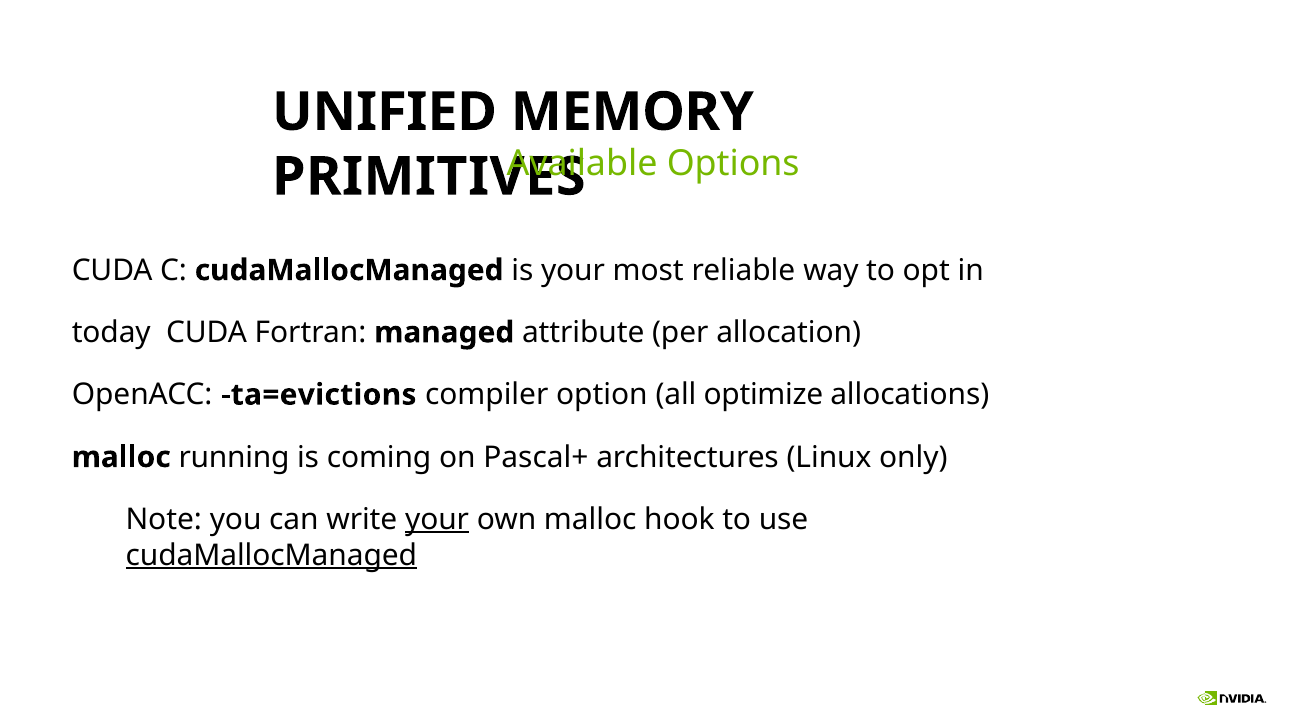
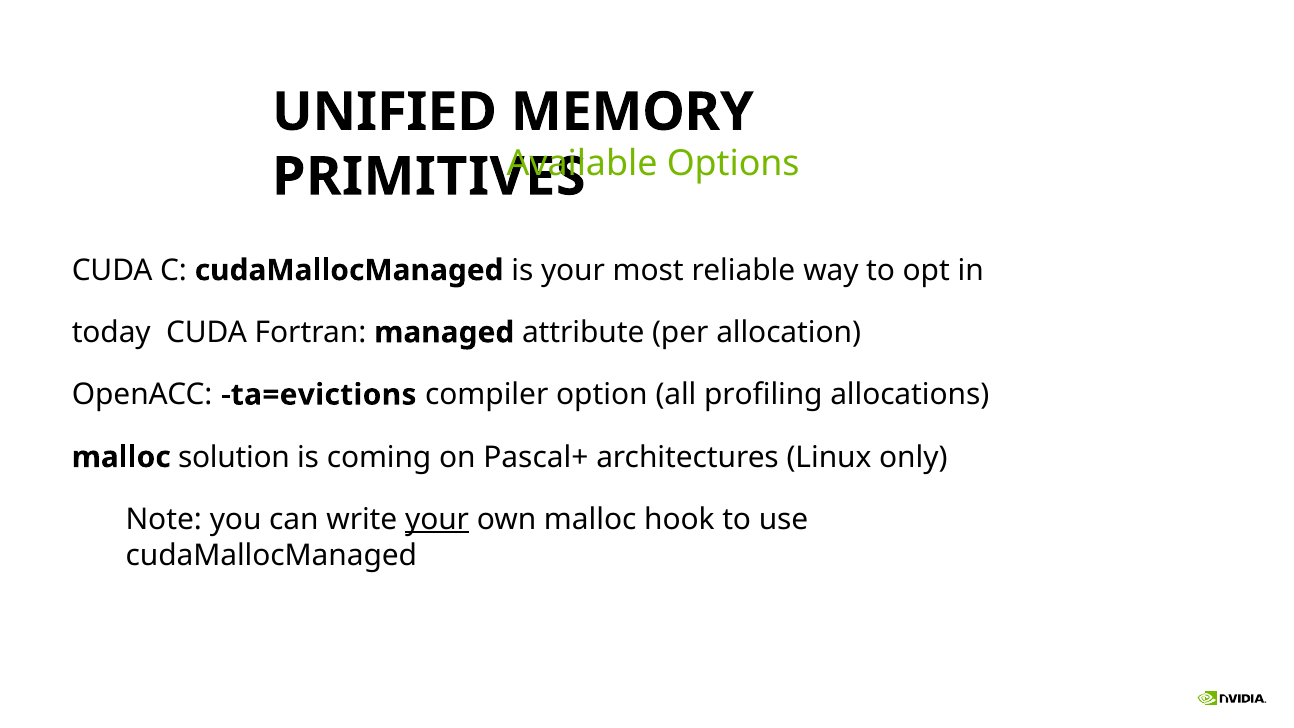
optimize: optimize -> profiling (763, 395)
running: running -> solution (234, 457)
cudaMallocManaged underline: present -> none (271, 555)
